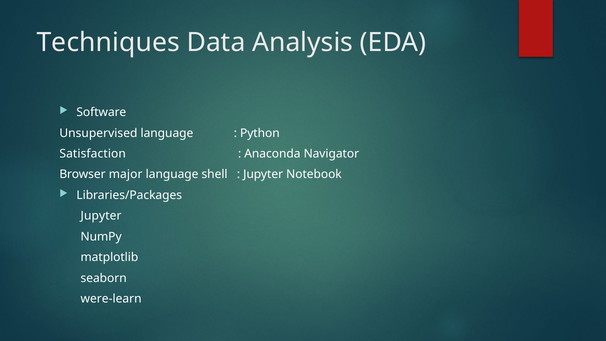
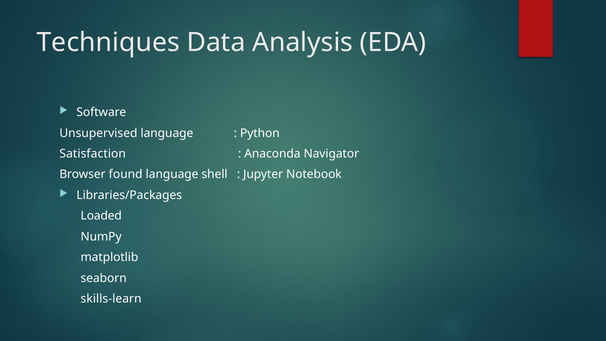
major: major -> found (126, 174)
Jupyter: Jupyter -> Loaded (101, 216)
were-learn: were-learn -> skills-learn (111, 299)
